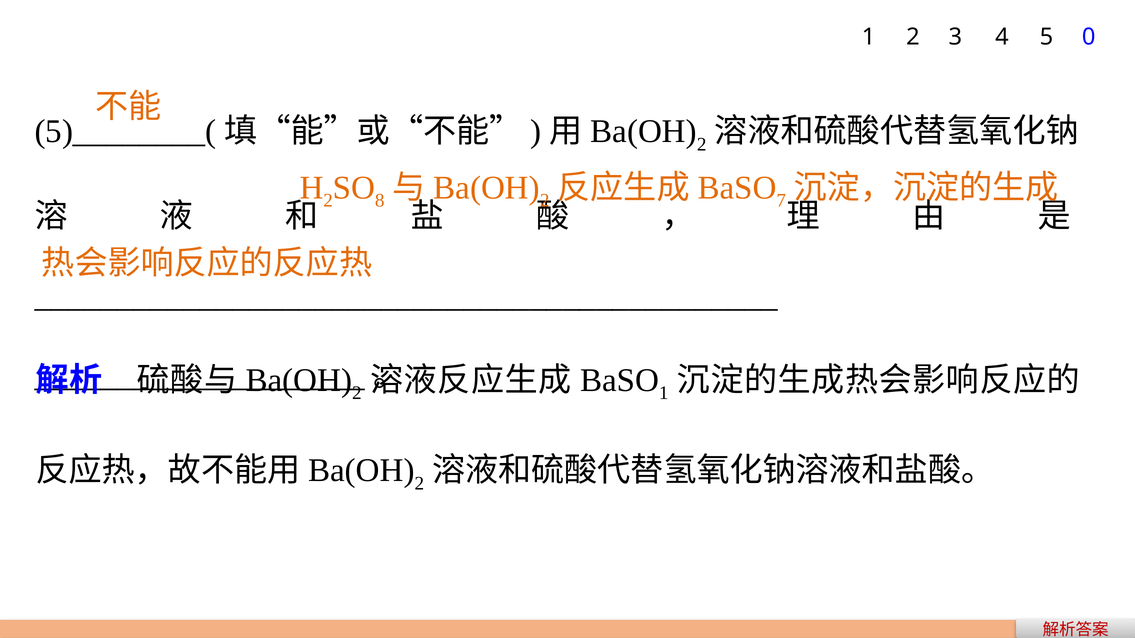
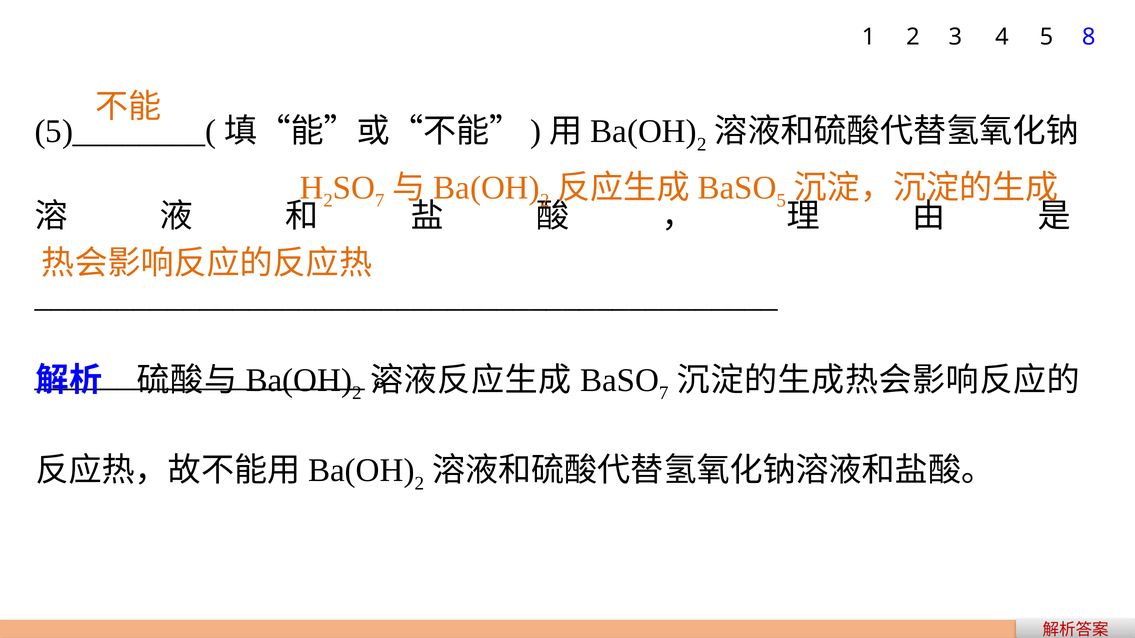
0: 0 -> 8 (1089, 37)
8: 8 -> 7 (380, 201)
7: 7 -> 5 (781, 201)
1: 1 -> 7 (664, 393)
